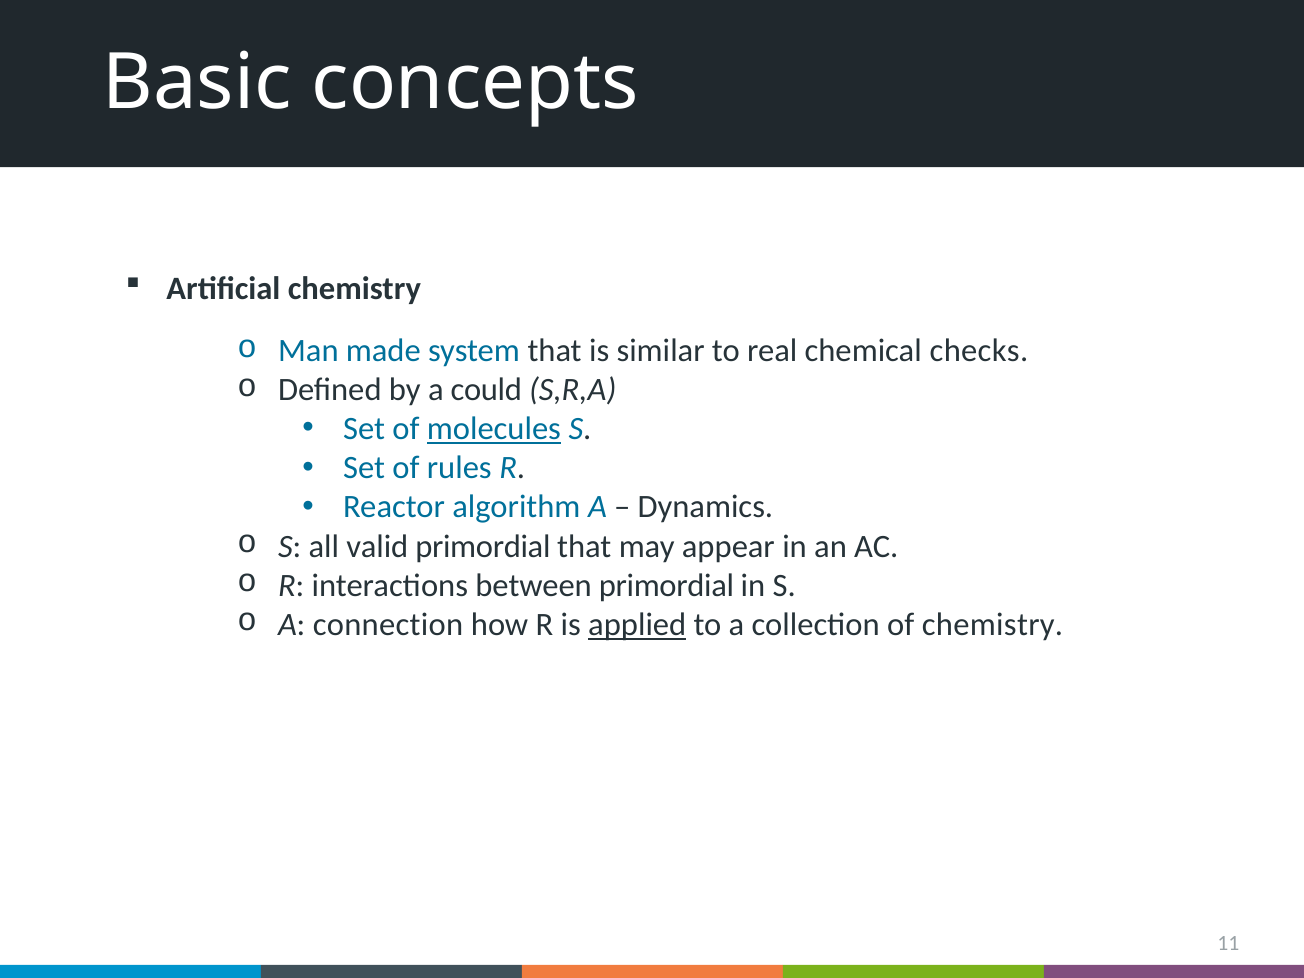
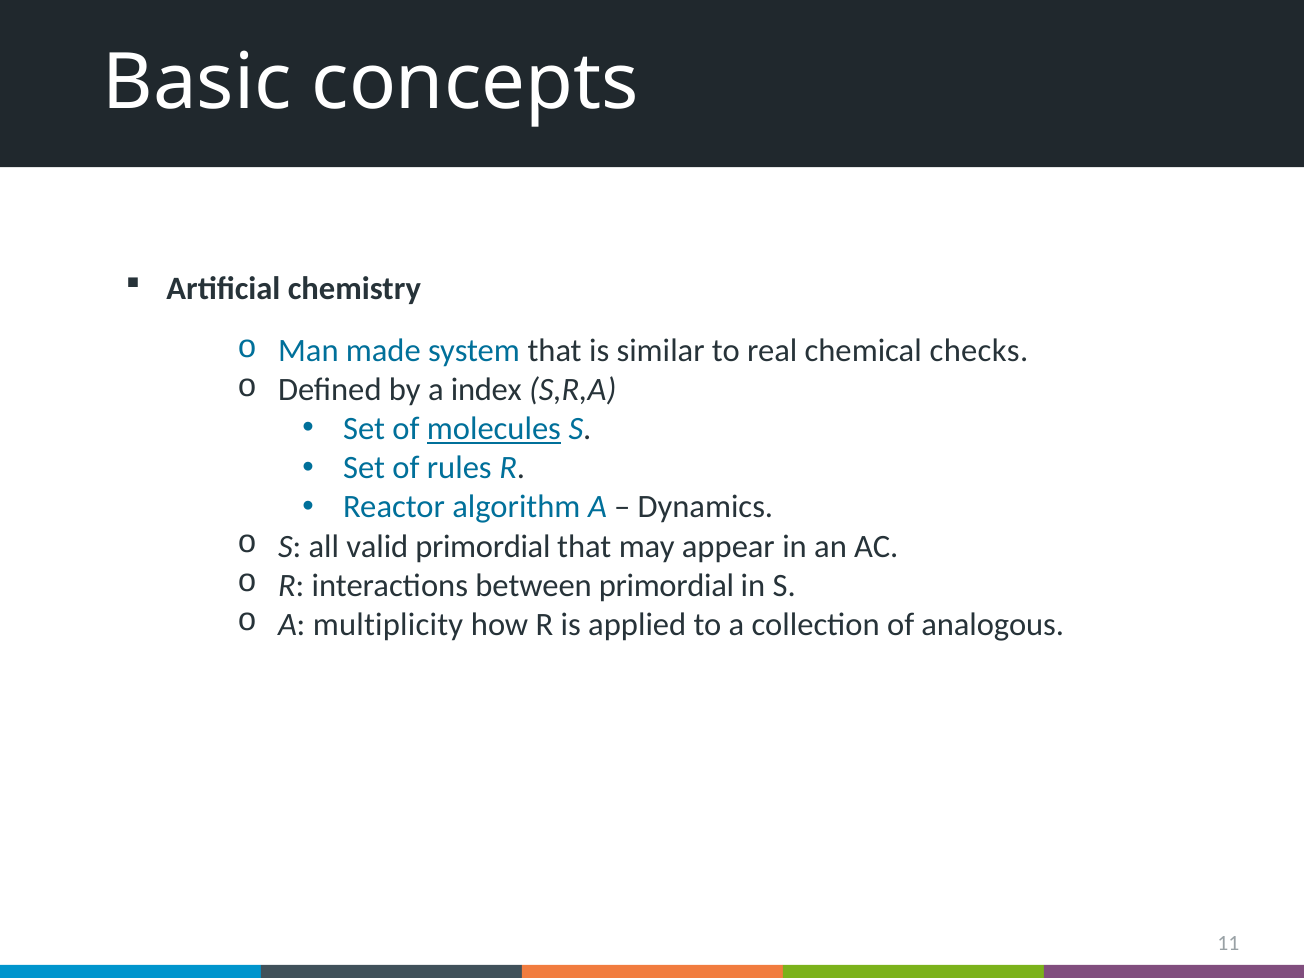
could: could -> index (486, 390)
connection: connection -> multiplicity (388, 625)
applied underline: present -> none (637, 625)
of chemistry: chemistry -> analogous (993, 625)
